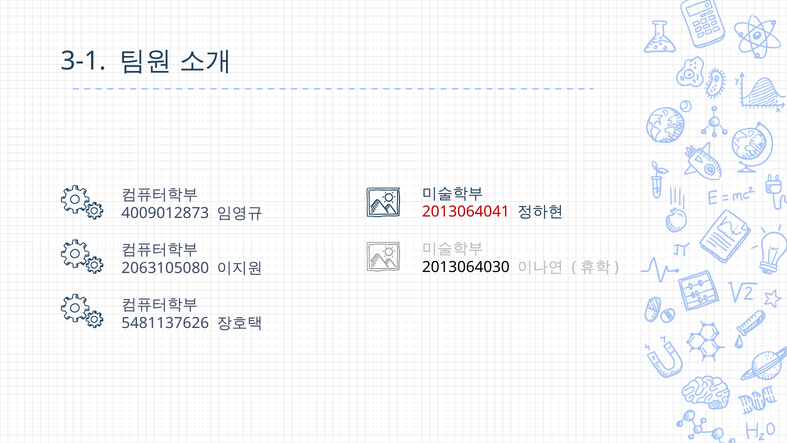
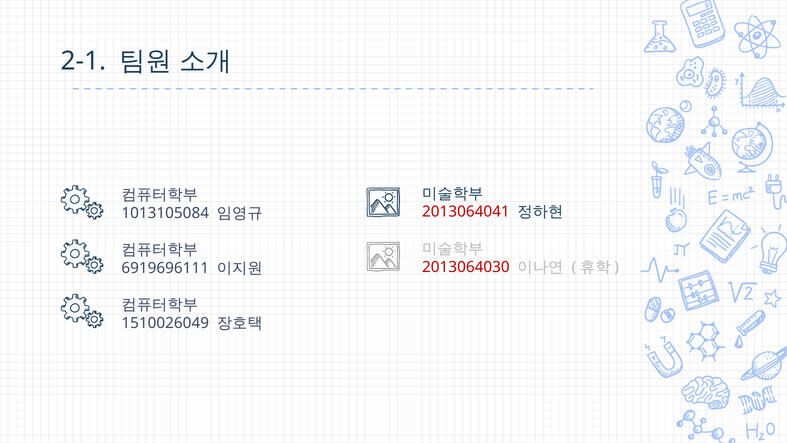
3-1: 3-1 -> 2-1 (83, 61)
4009012873: 4009012873 -> 1013105084 (165, 213)
2013064030 colour: black -> red (466, 267)
2063105080: 2063105080 -> 6919696111 (165, 268)
5481137626: 5481137626 -> 1510026049 (165, 323)
